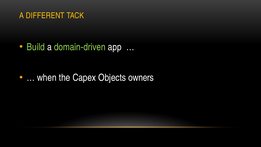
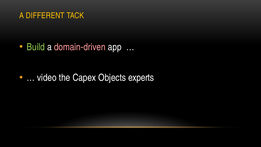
domain-driven colour: light green -> pink (80, 47)
when: when -> video (47, 78)
owners: owners -> experts (141, 78)
